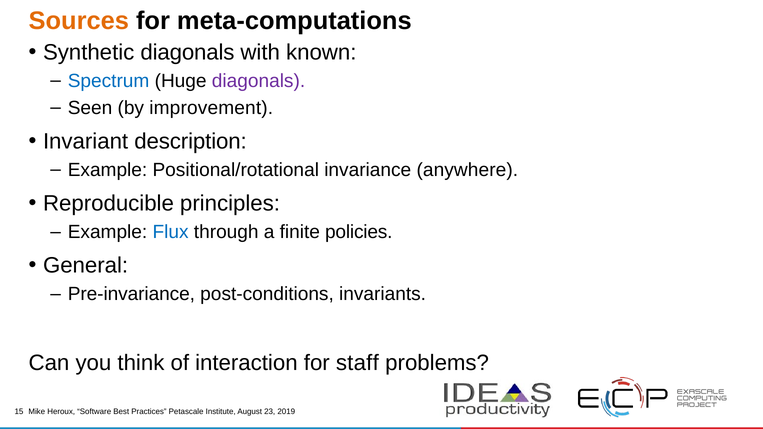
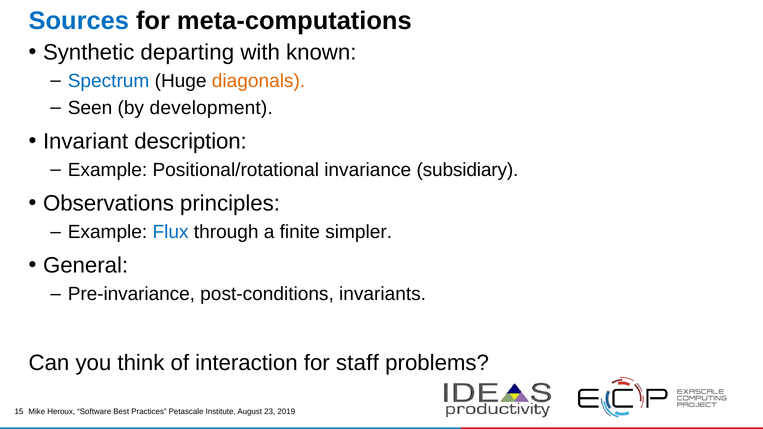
Sources colour: orange -> blue (79, 21)
Synthetic diagonals: diagonals -> departing (187, 52)
diagonals colour: purple -> orange (259, 81)
improvement: improvement -> development (211, 108)
anywhere: anywhere -> subsidiary (467, 170)
Reproducible: Reproducible -> Observations (108, 204)
policies: policies -> simpler (359, 232)
